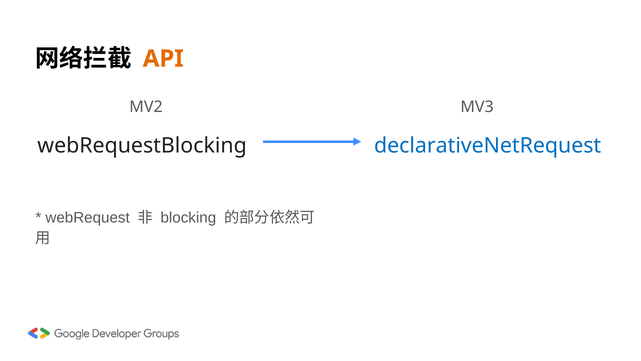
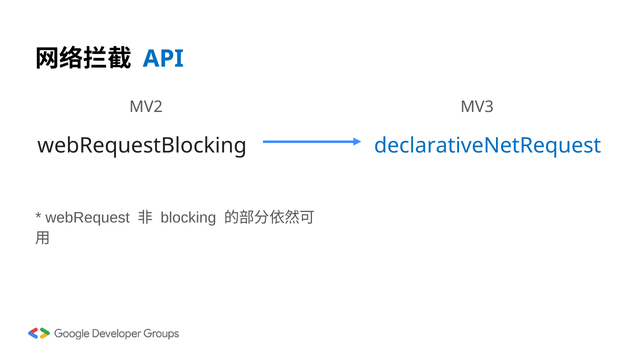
API colour: orange -> blue (163, 59)
